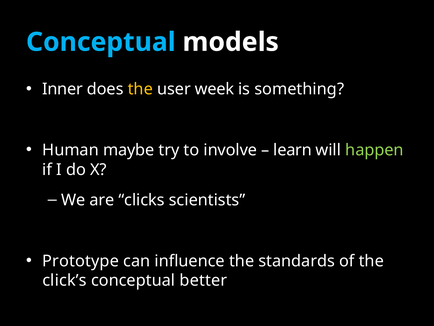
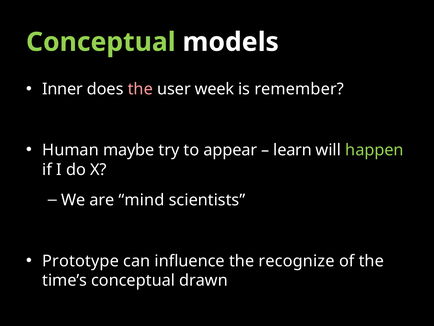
Conceptual colour: light blue -> light green (101, 42)
the colour: yellow -> pink (140, 89)
something: something -> remember (299, 89)
involve: involve -> appear (230, 150)
clicks: clicks -> mind (141, 200)
standards: standards -> recognize (297, 261)
click’s: click’s -> time’s (65, 280)
better: better -> drawn (204, 280)
